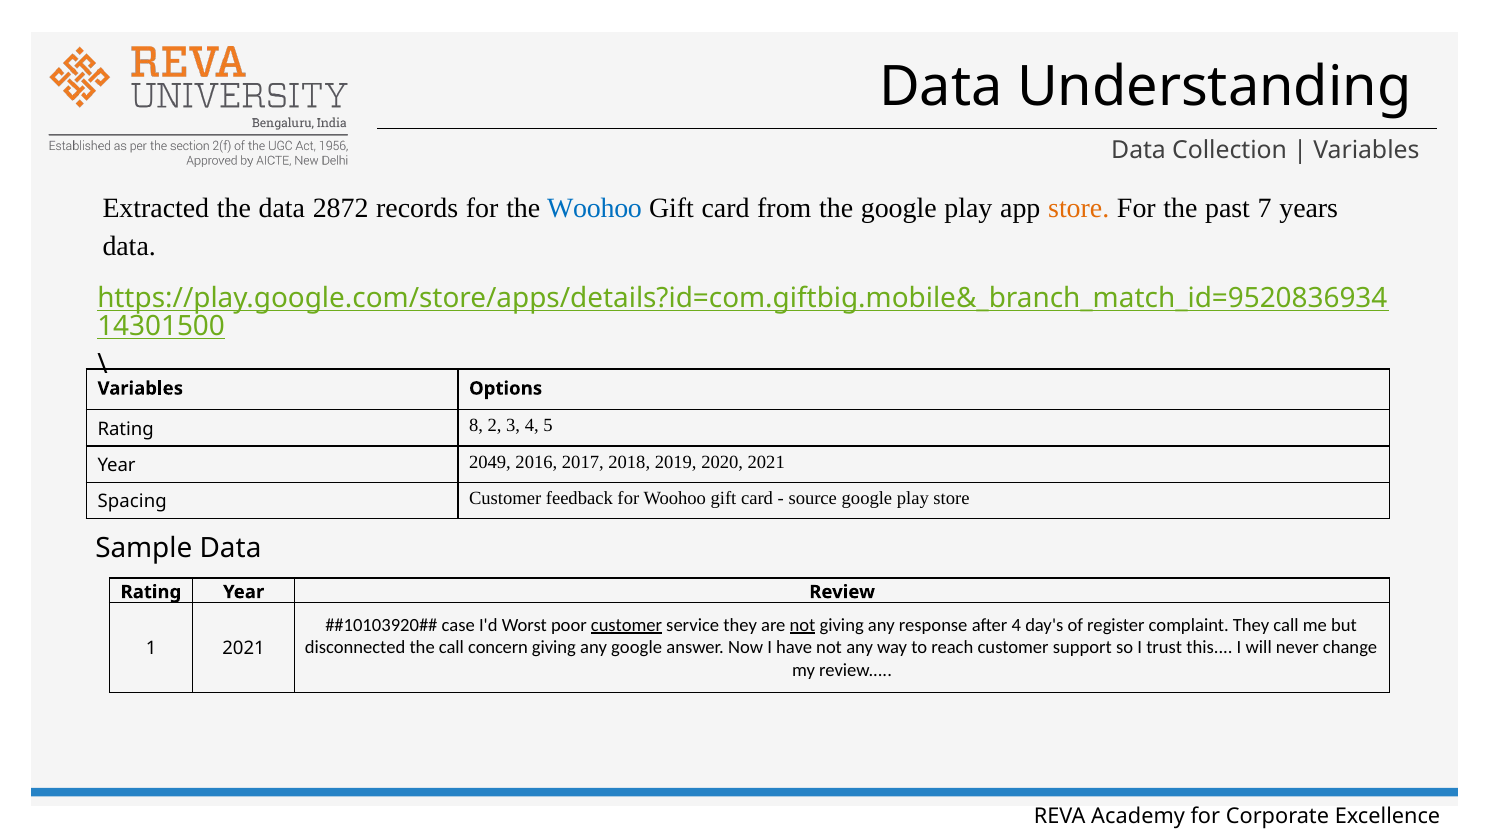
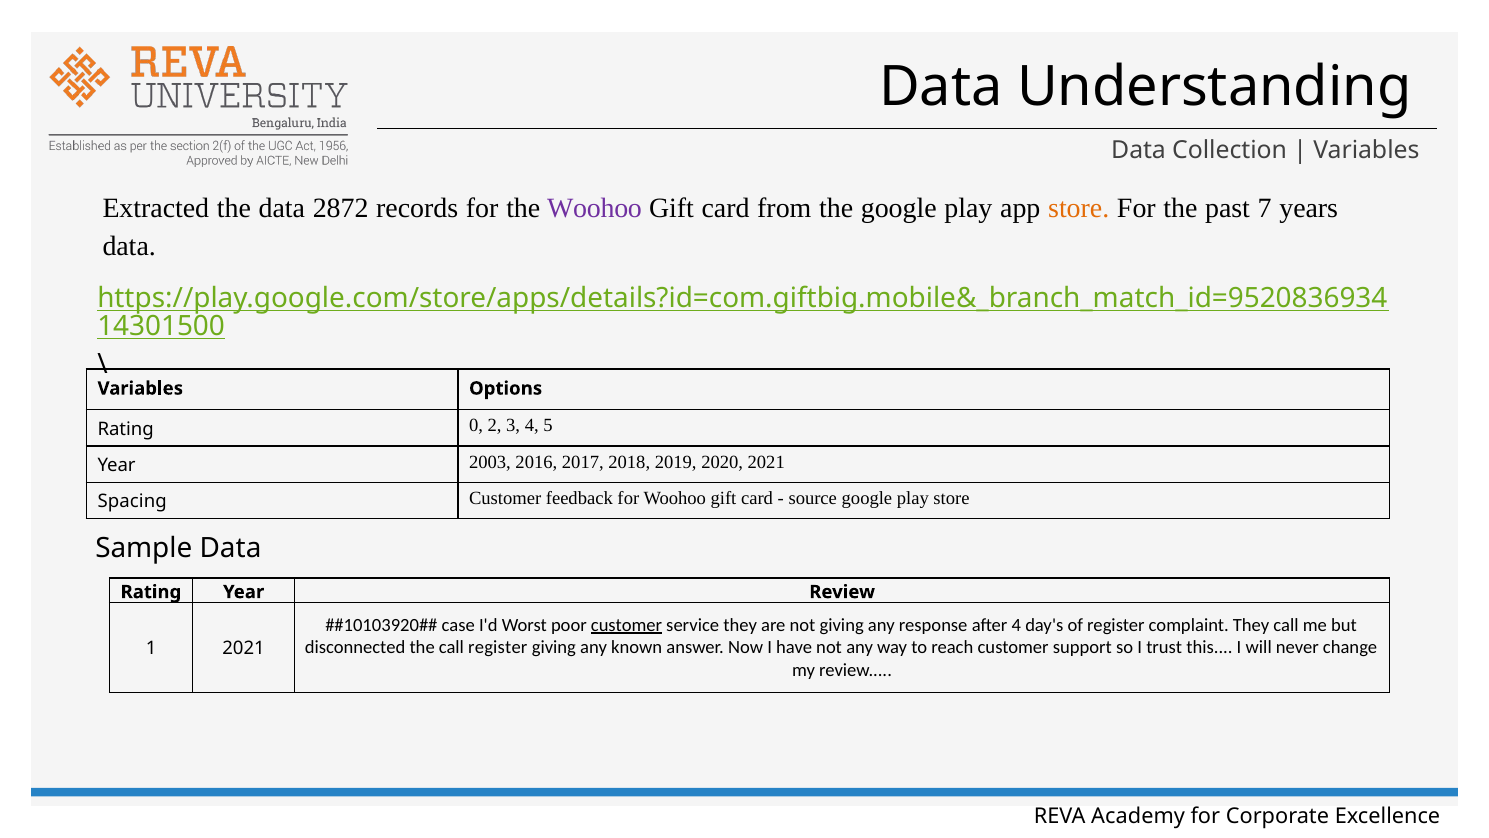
Woohoo colour: blue -> purple (595, 208)
8: 8 -> 0 (476, 425)
2049: 2049 -> 2003 (490, 462)
not underline: present -> none (803, 625)
call concern: concern -> register (498, 647)
any google: google -> known (637, 647)
